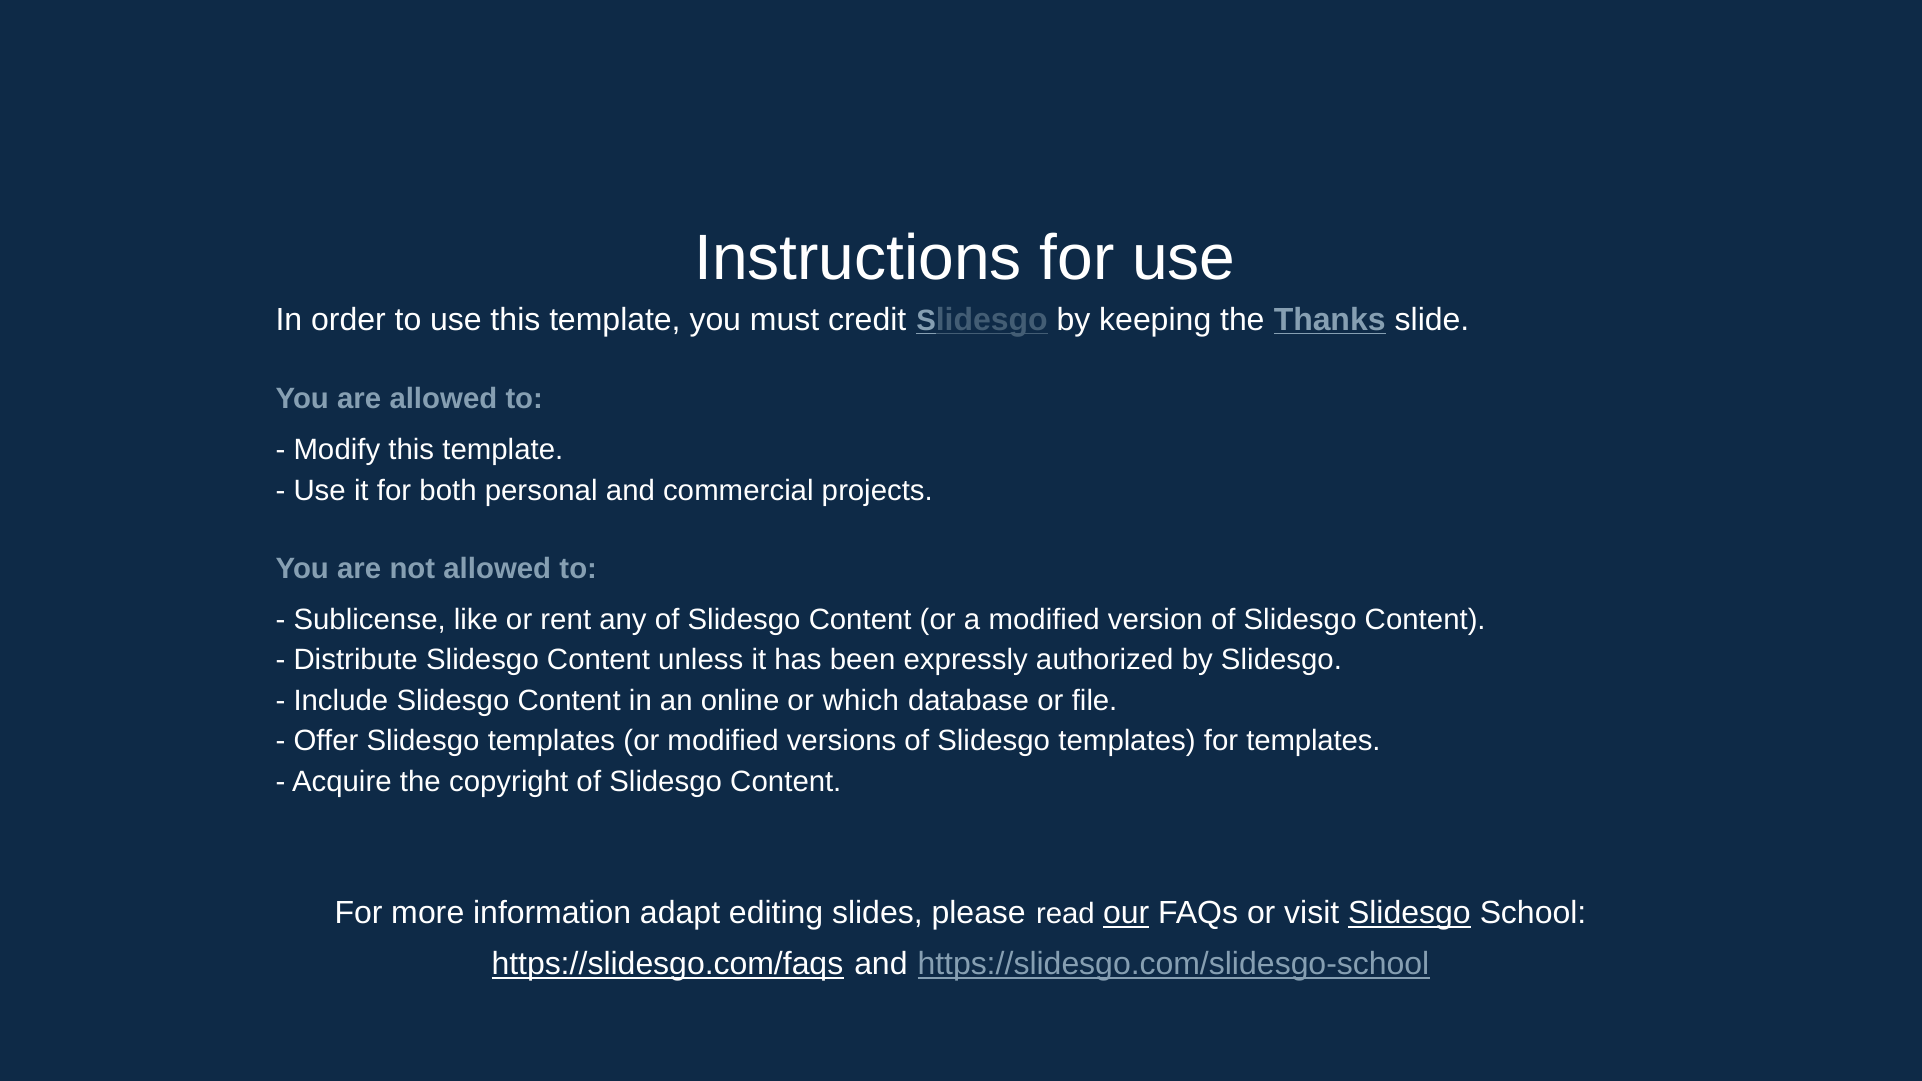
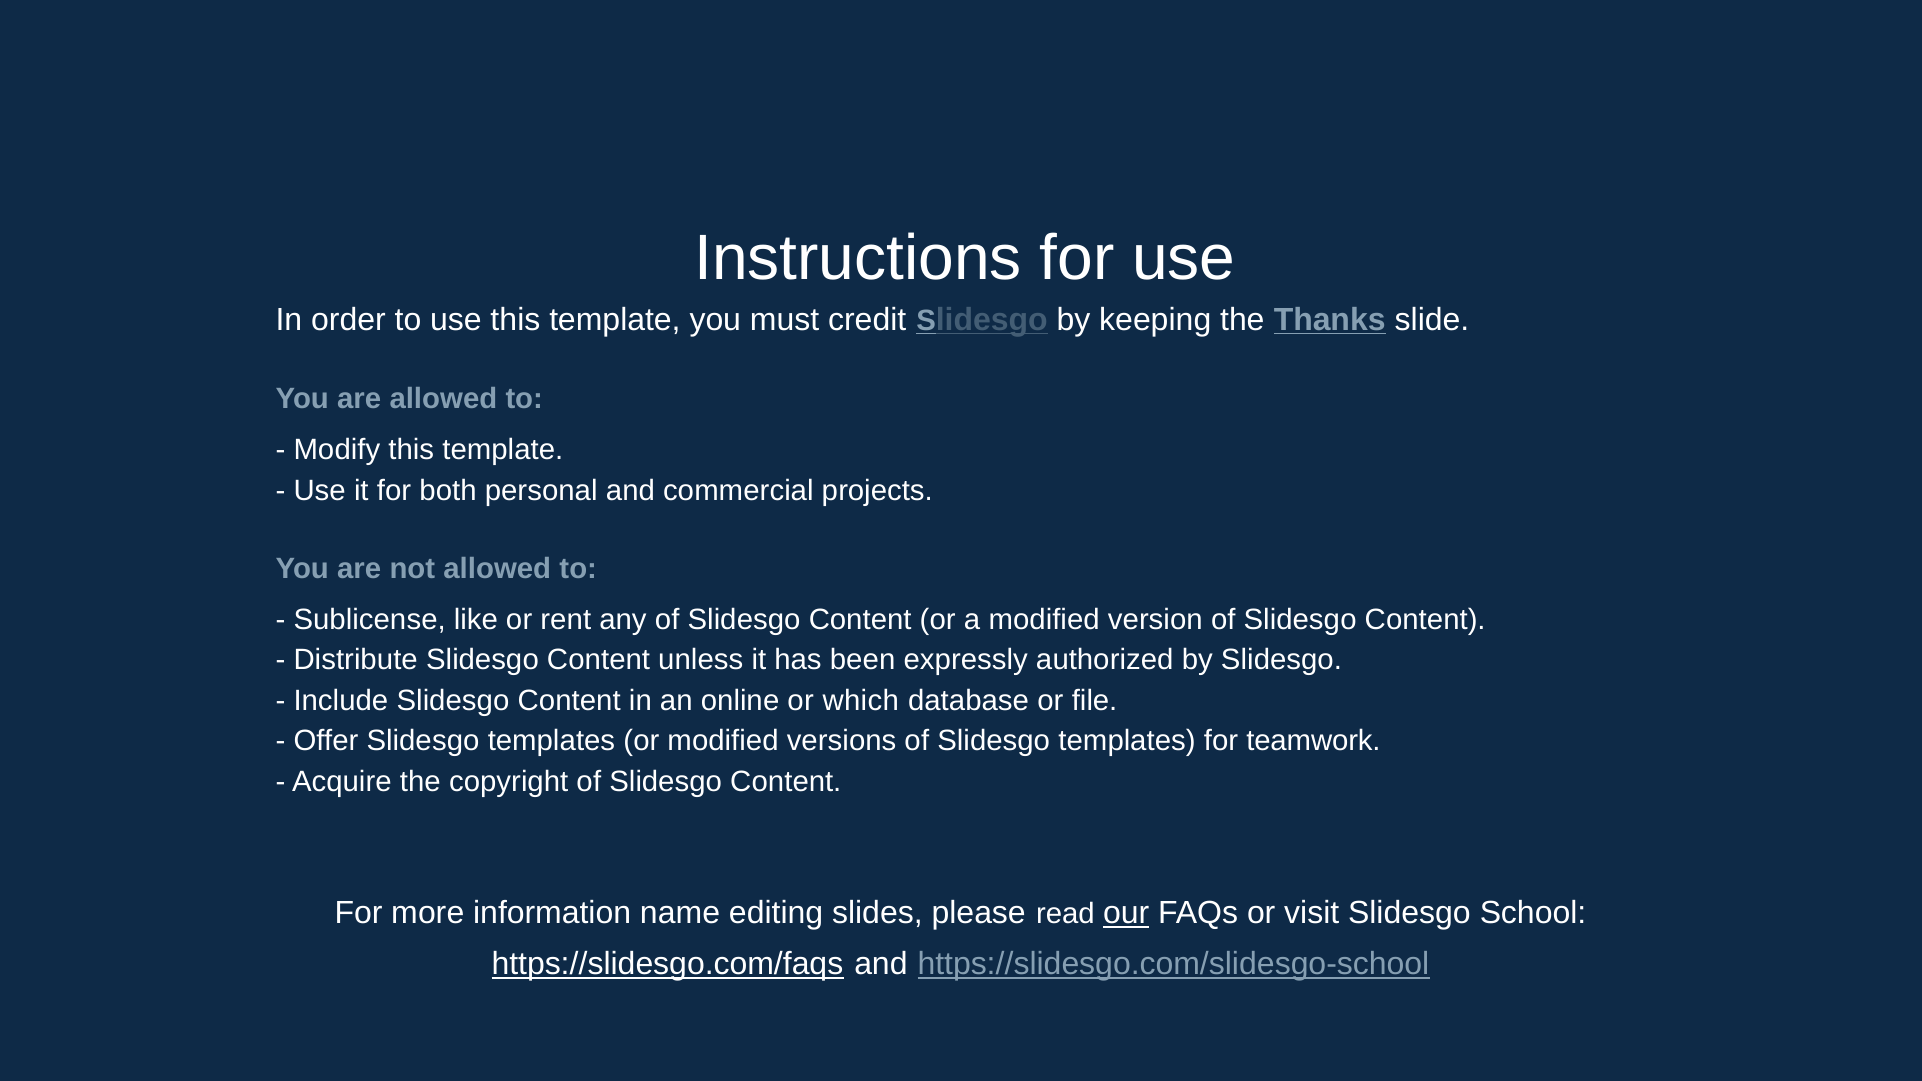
for templates: templates -> teamwork (1313, 741)
adapt: adapt -> name (680, 913)
Slidesgo underline: present -> none (1409, 913)
